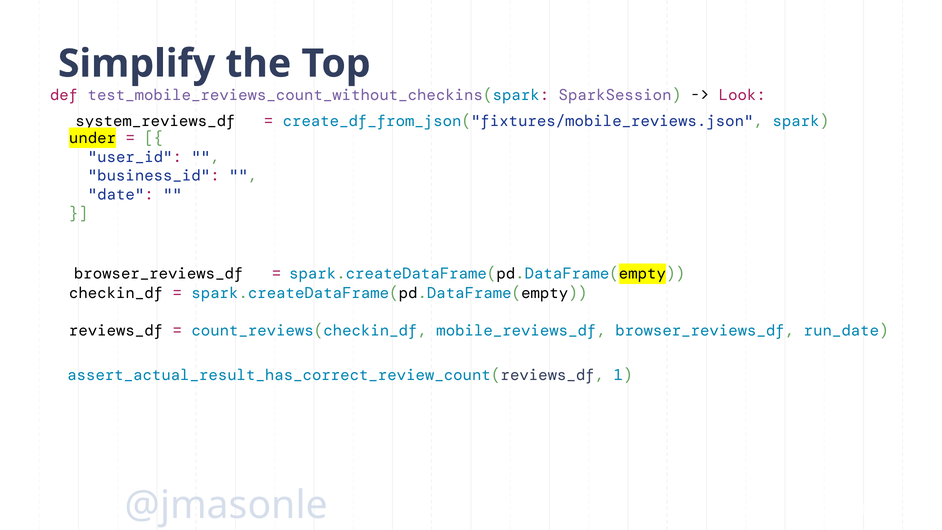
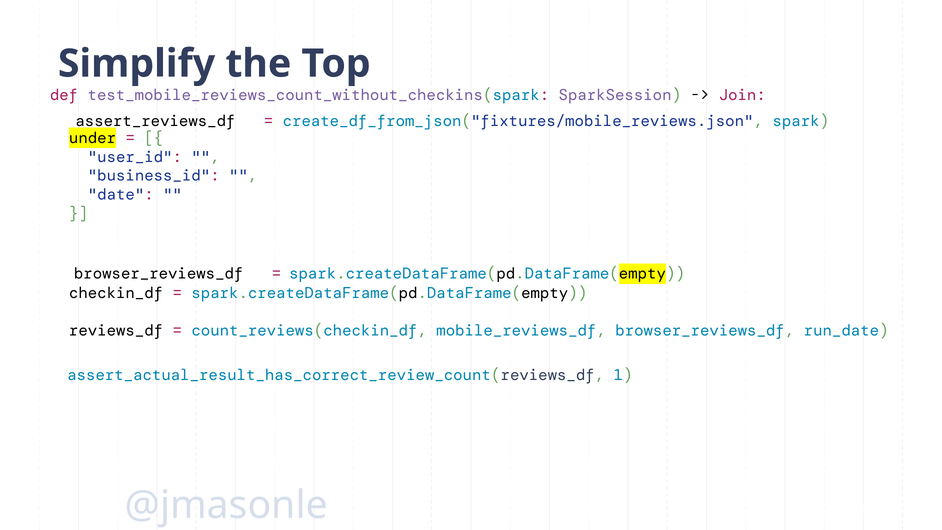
Look: Look -> Join (742, 95)
system_reviews_df: system_reviews_df -> assert_reviews_df (155, 121)
